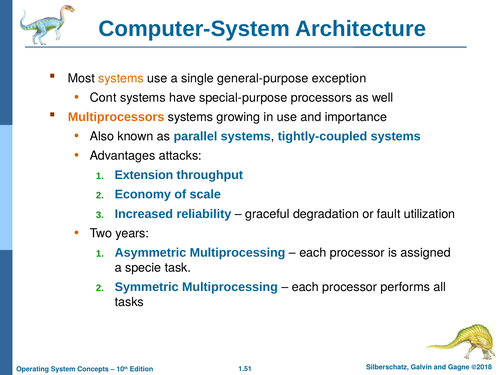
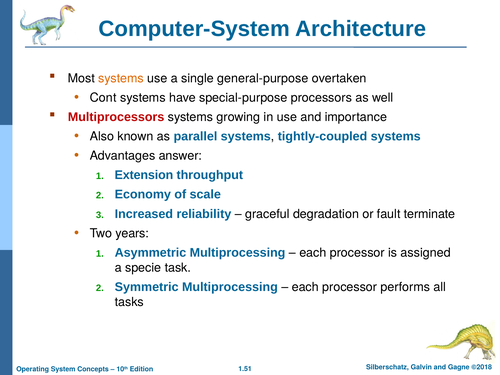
exception: exception -> overtaken (339, 78)
Multiprocessors colour: orange -> red (116, 117)
attacks: attacks -> answer (180, 156)
utilization: utilization -> terminate (430, 214)
